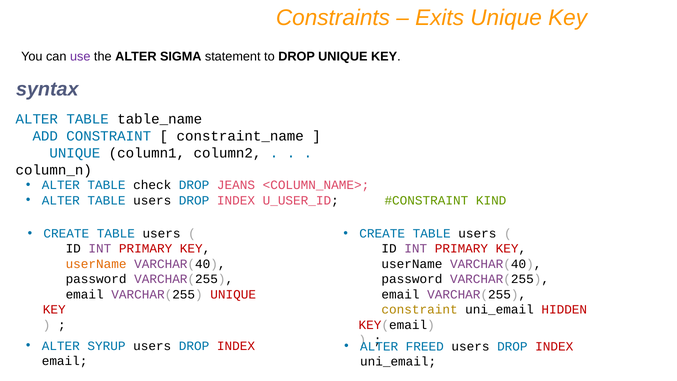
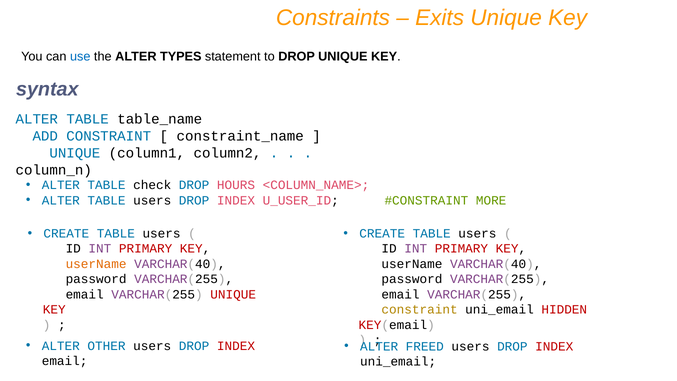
use colour: purple -> blue (80, 56)
SIGMA: SIGMA -> TYPES (181, 56)
JEANS: JEANS -> HOURS (236, 185)
KIND: KIND -> MORE (491, 200)
SYRUP: SYRUP -> OTHER (106, 346)
